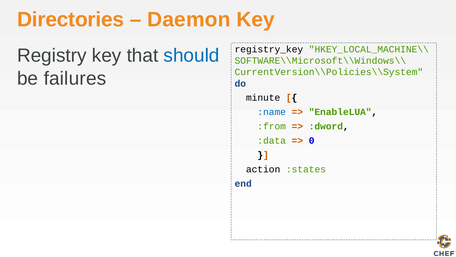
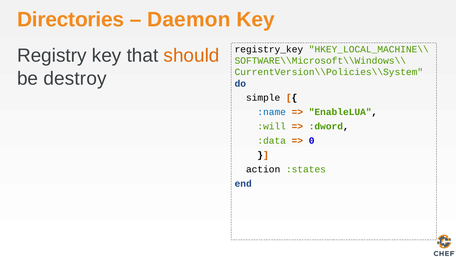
should colour: blue -> orange (192, 55)
failures: failures -> destroy (75, 78)
minute: minute -> simple (263, 98)
:from: :from -> :will (272, 126)
